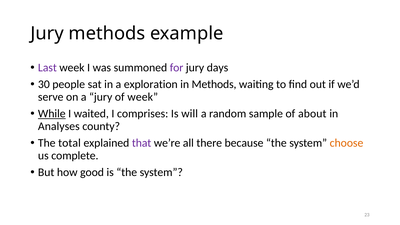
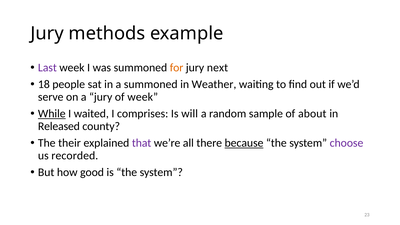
for colour: purple -> orange (177, 68)
days: days -> next (217, 68)
30: 30 -> 18 (44, 84)
a exploration: exploration -> summoned (151, 84)
in Methods: Methods -> Weather (214, 84)
Analyses: Analyses -> Released (59, 126)
total: total -> their (70, 143)
because underline: none -> present (244, 143)
choose colour: orange -> purple (347, 143)
complete: complete -> recorded (75, 156)
